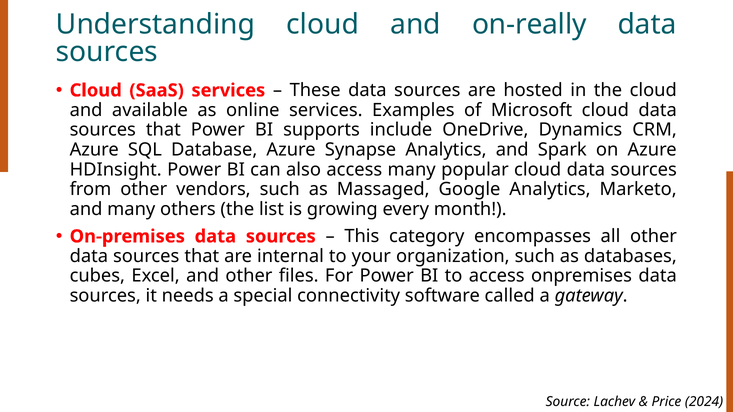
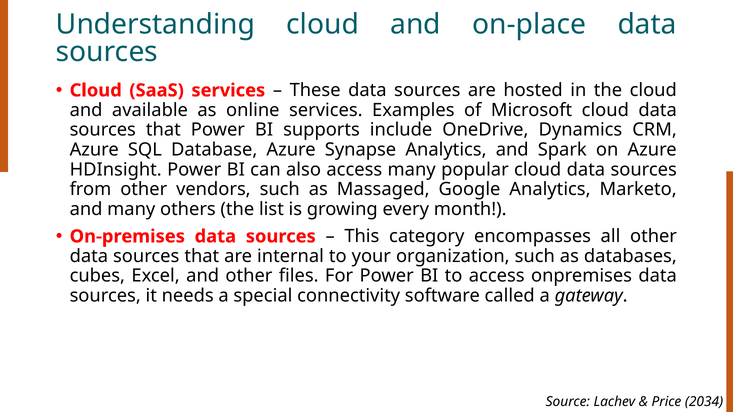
on-really: on-really -> on-place (529, 25)
2024: 2024 -> 2034 (704, 402)
